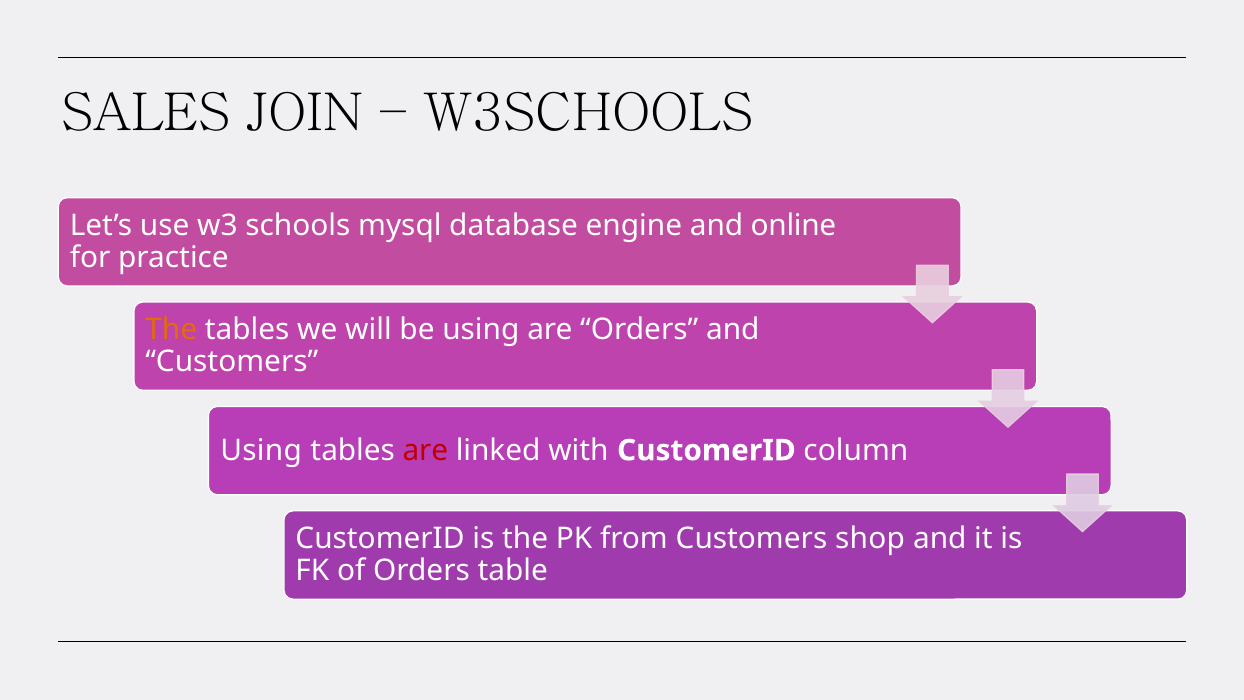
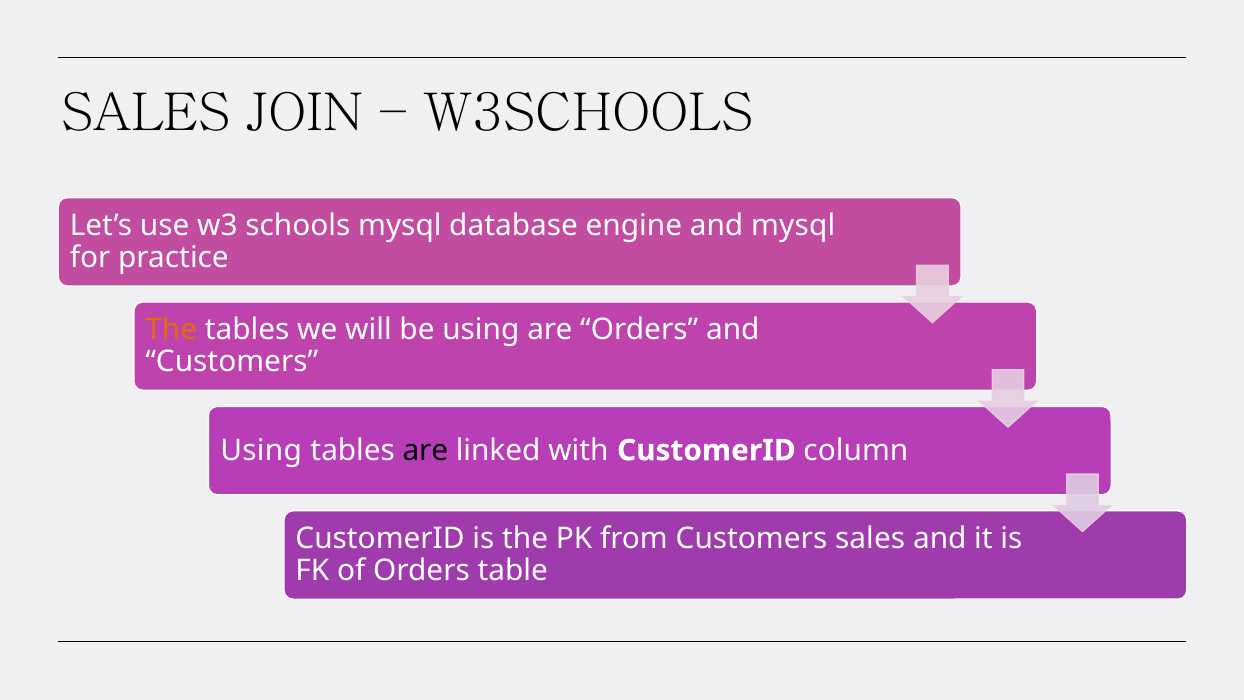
and online: online -> mysql (793, 225)
are colour: red -> black (425, 450)
Customers shop: shop -> sales (870, 539)
